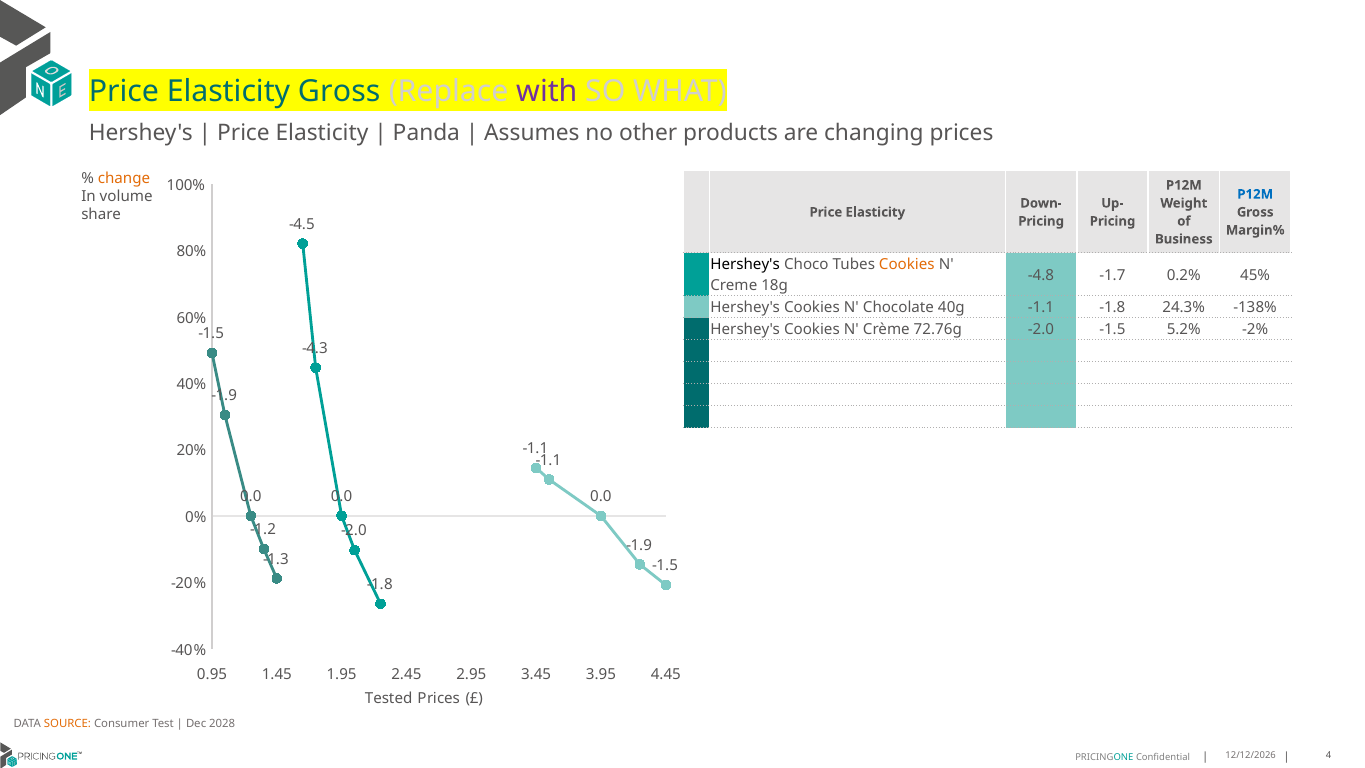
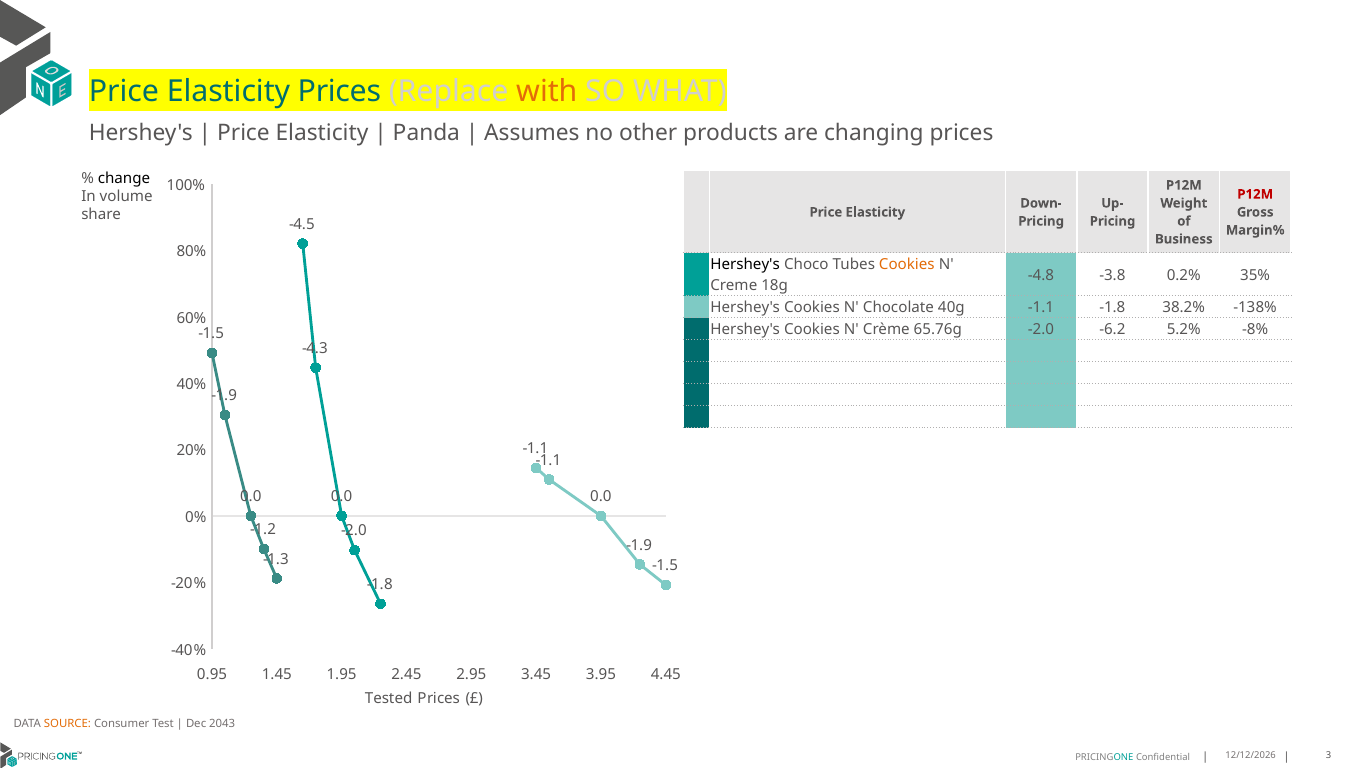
Elasticity Gross: Gross -> Prices (339, 92)
with colour: purple -> orange (547, 92)
change colour: orange -> black (124, 178)
P12M colour: blue -> red (1255, 194)
-1.7: -1.7 -> -3.8 (1112, 275)
45%: 45% -> 35% (1255, 275)
24.3%: 24.3% -> 38.2% (1184, 308)
72.76g: 72.76g -> 65.76g (938, 330)
-2.0 -1.5: -1.5 -> -6.2 (1112, 330)
-2%: -2% -> -8% (1255, 330)
2028: 2028 -> 2043 (222, 723)
4: 4 -> 3 (1329, 755)
